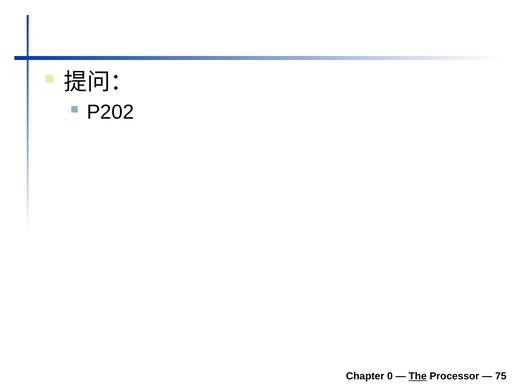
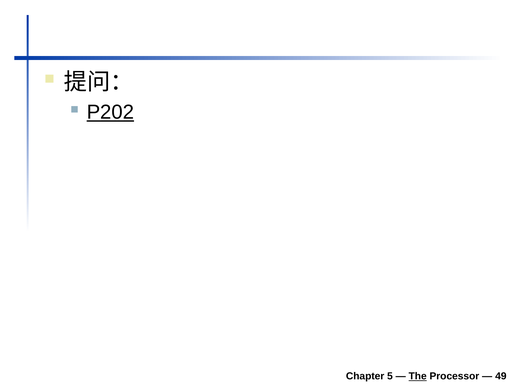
P202 underline: none -> present (110, 112)
0: 0 -> 5 (390, 377)
75: 75 -> 49 (501, 377)
